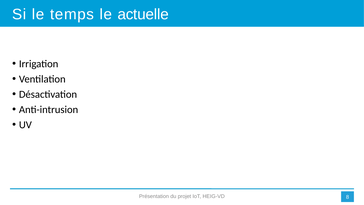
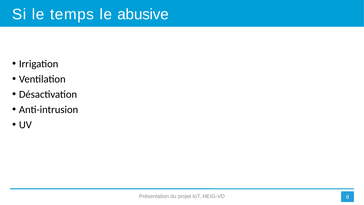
actuelle: actuelle -> abusive (143, 14)
